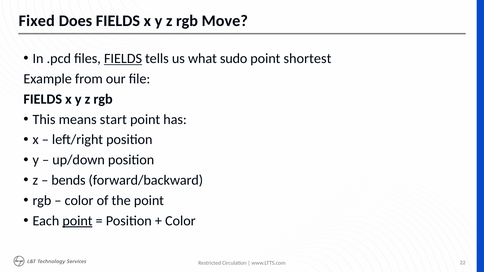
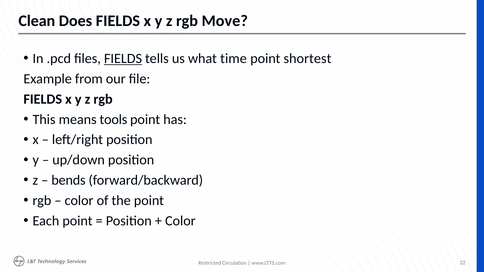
Fixed: Fixed -> Clean (37, 21)
sudo: sudo -> time (233, 59)
start: start -> tools (113, 119)
point underline: present -> none (77, 221)
